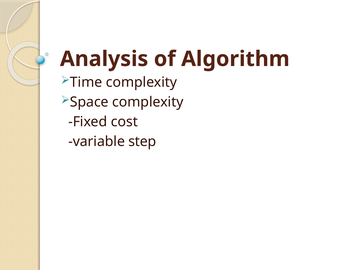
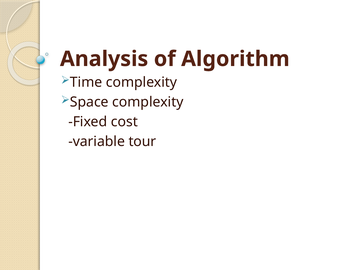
step: step -> tour (142, 142)
